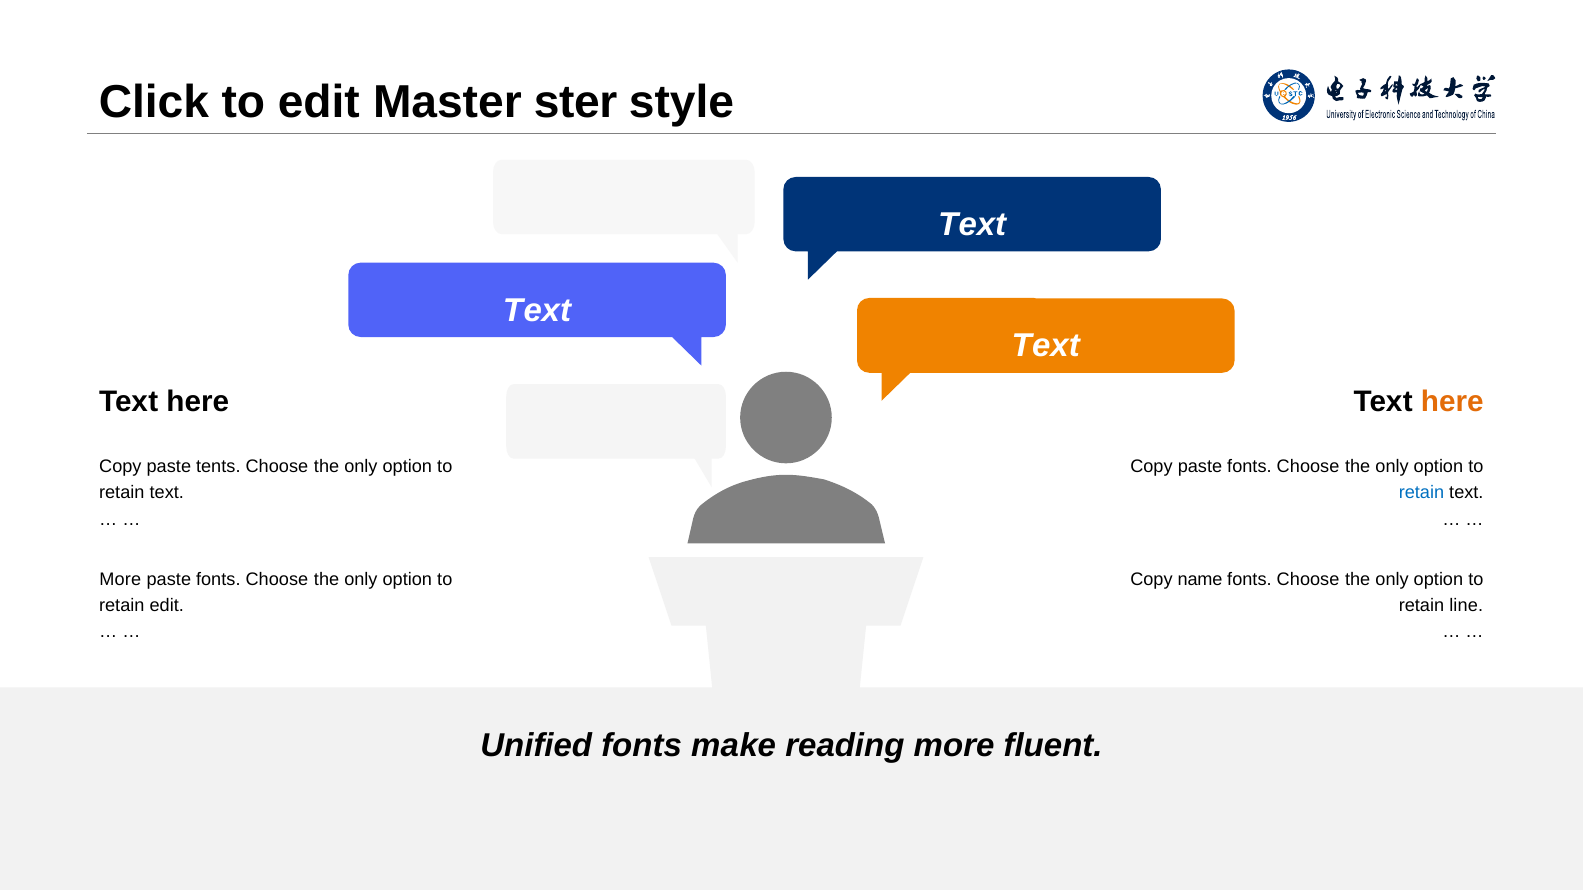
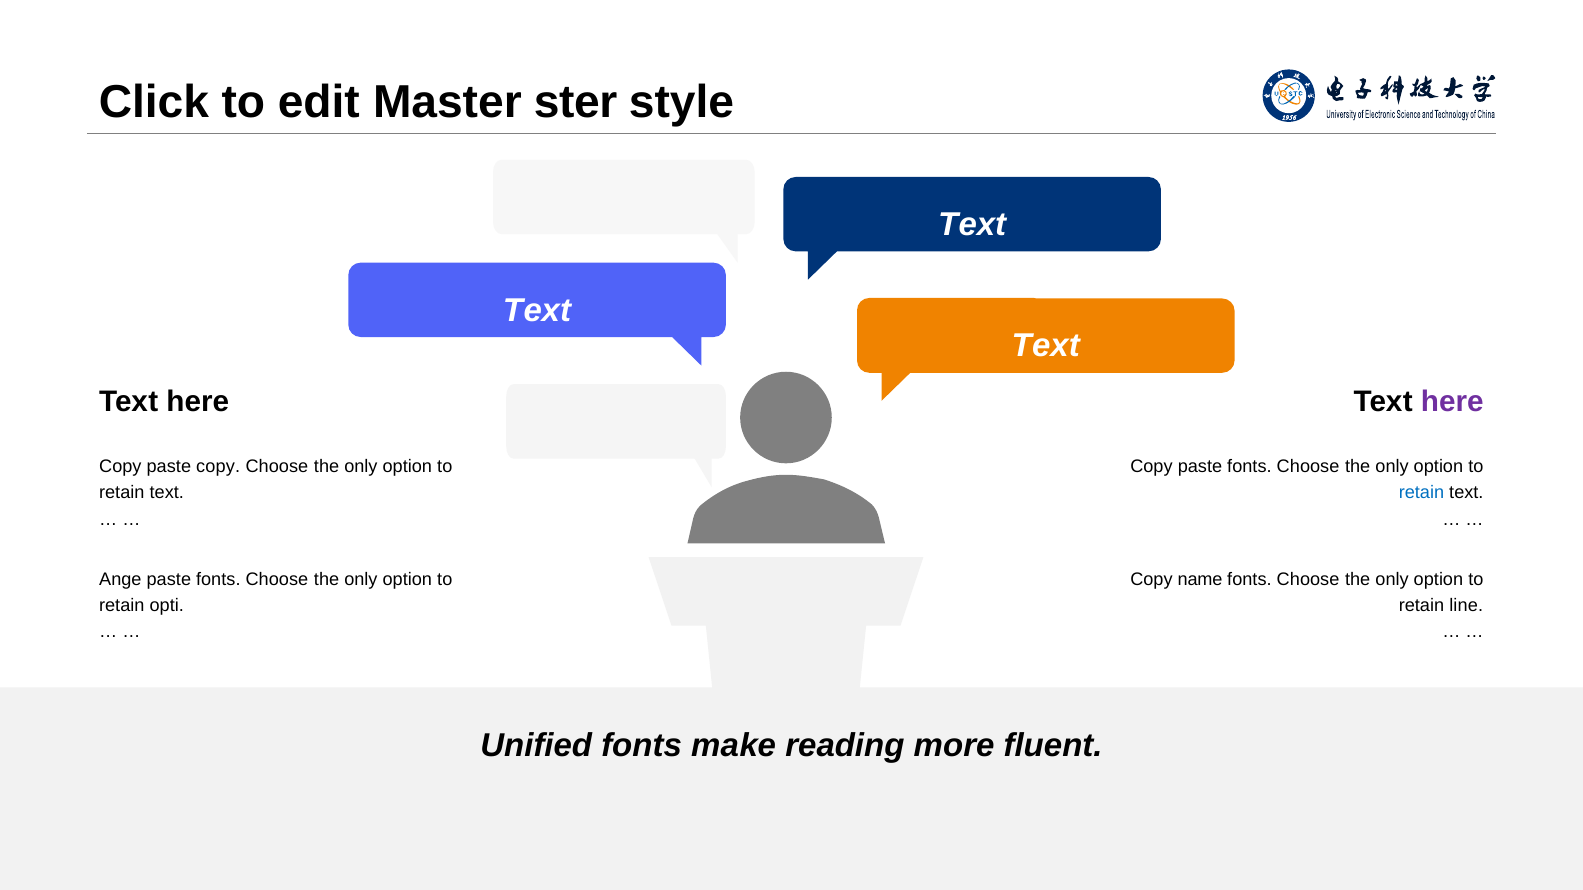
here colour: orange -> purple (1452, 402)
paste tents: tents -> copy (218, 467)
More: More -> Ange (120, 580)
retain edit: edit -> opti (167, 606)
